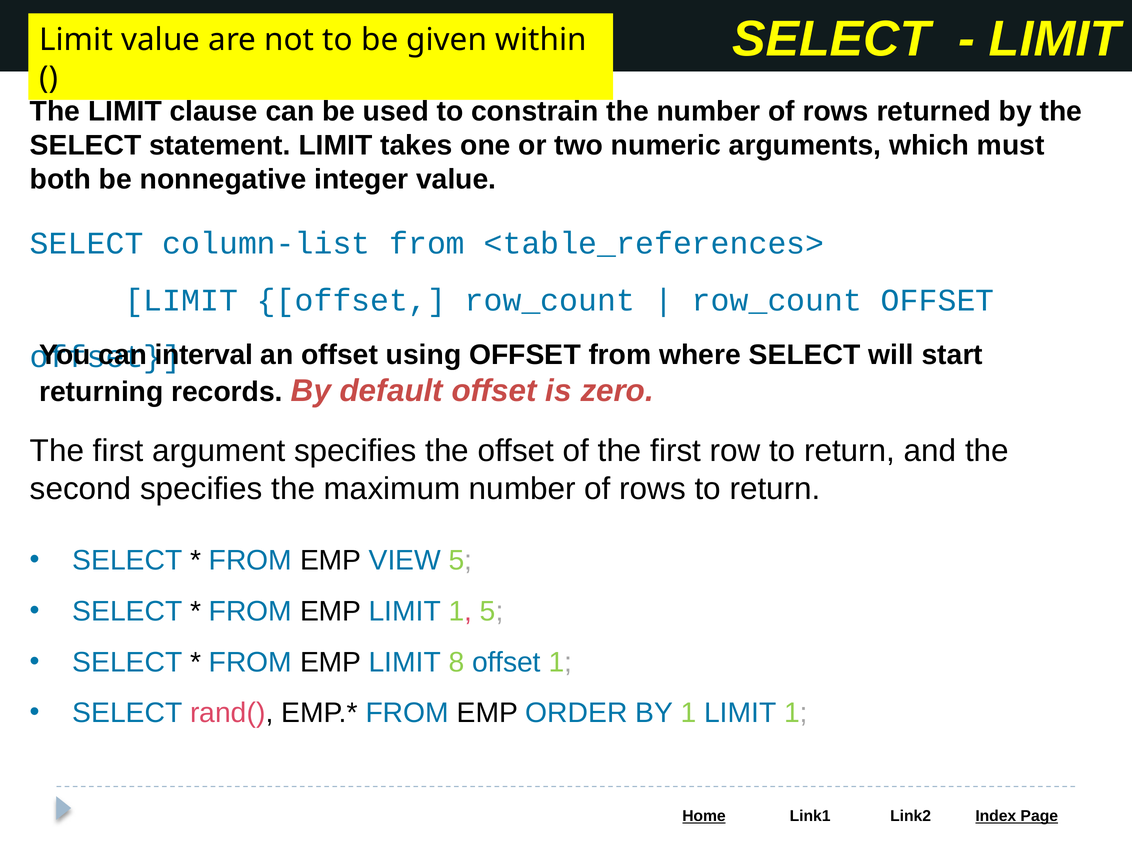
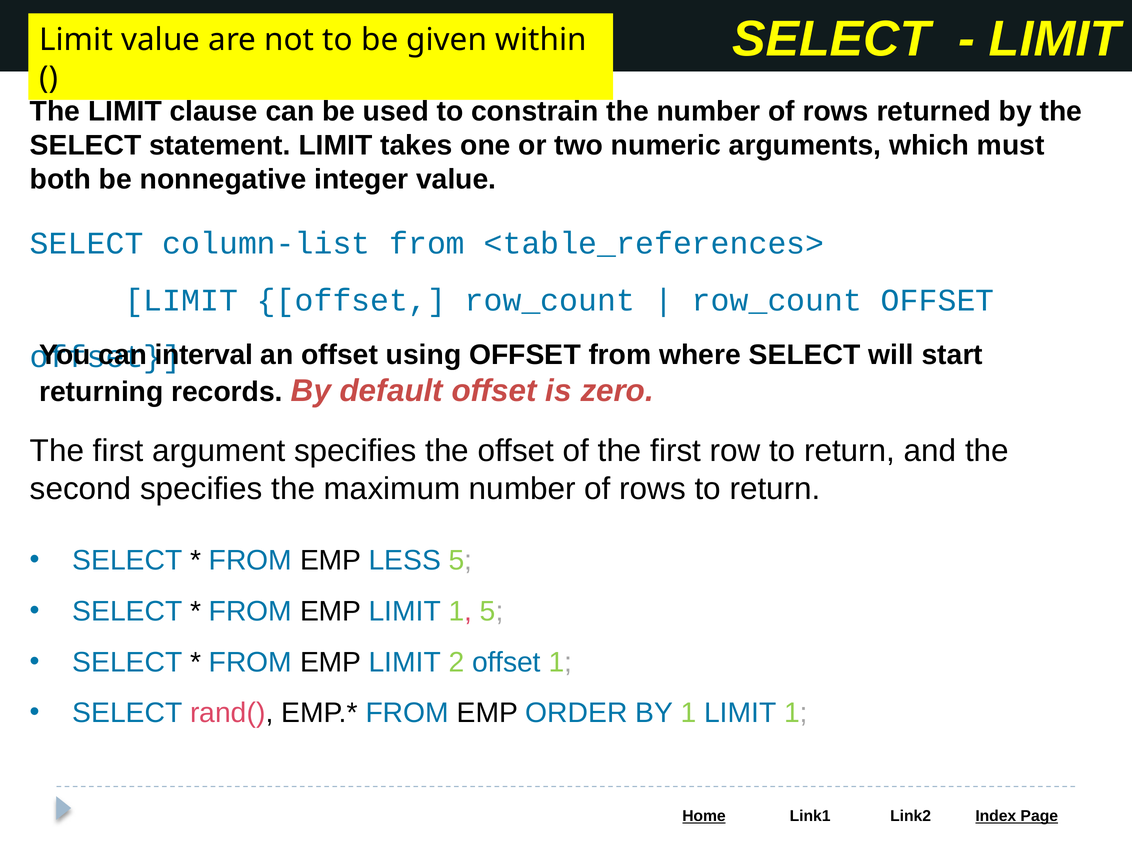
VIEW: VIEW -> LESS (405, 560)
8: 8 -> 2 (457, 662)
